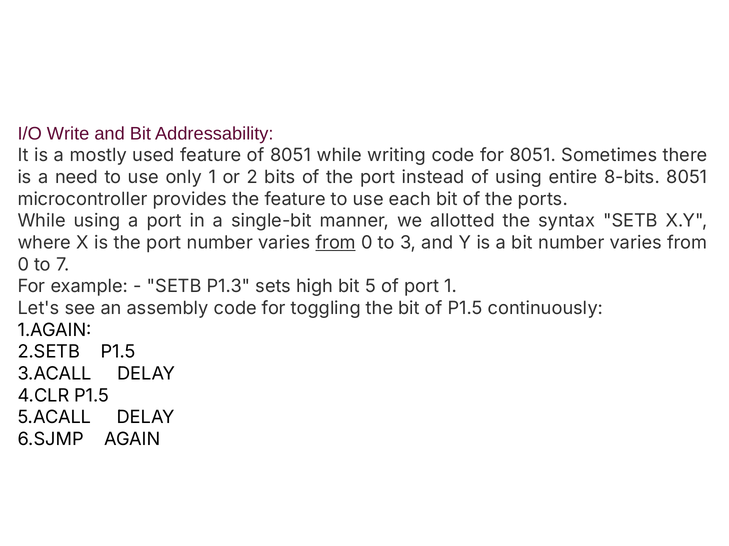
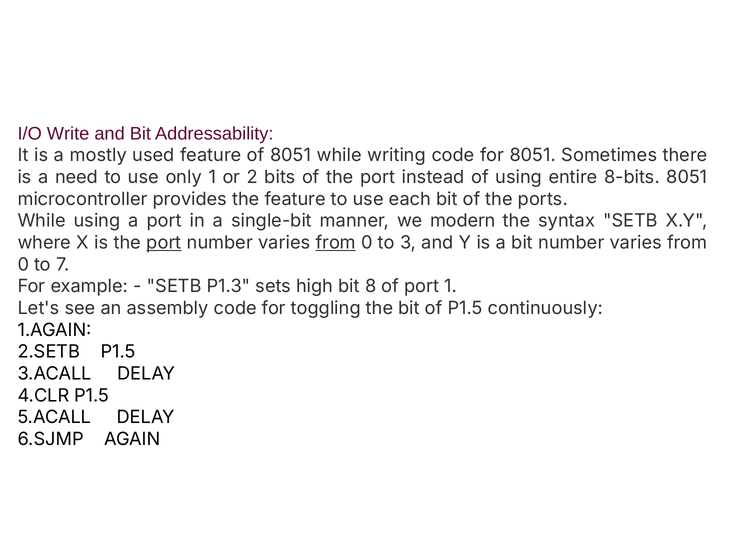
allotted: allotted -> modern (463, 221)
port underline: none -> present (164, 243)
5: 5 -> 8 (371, 287)
